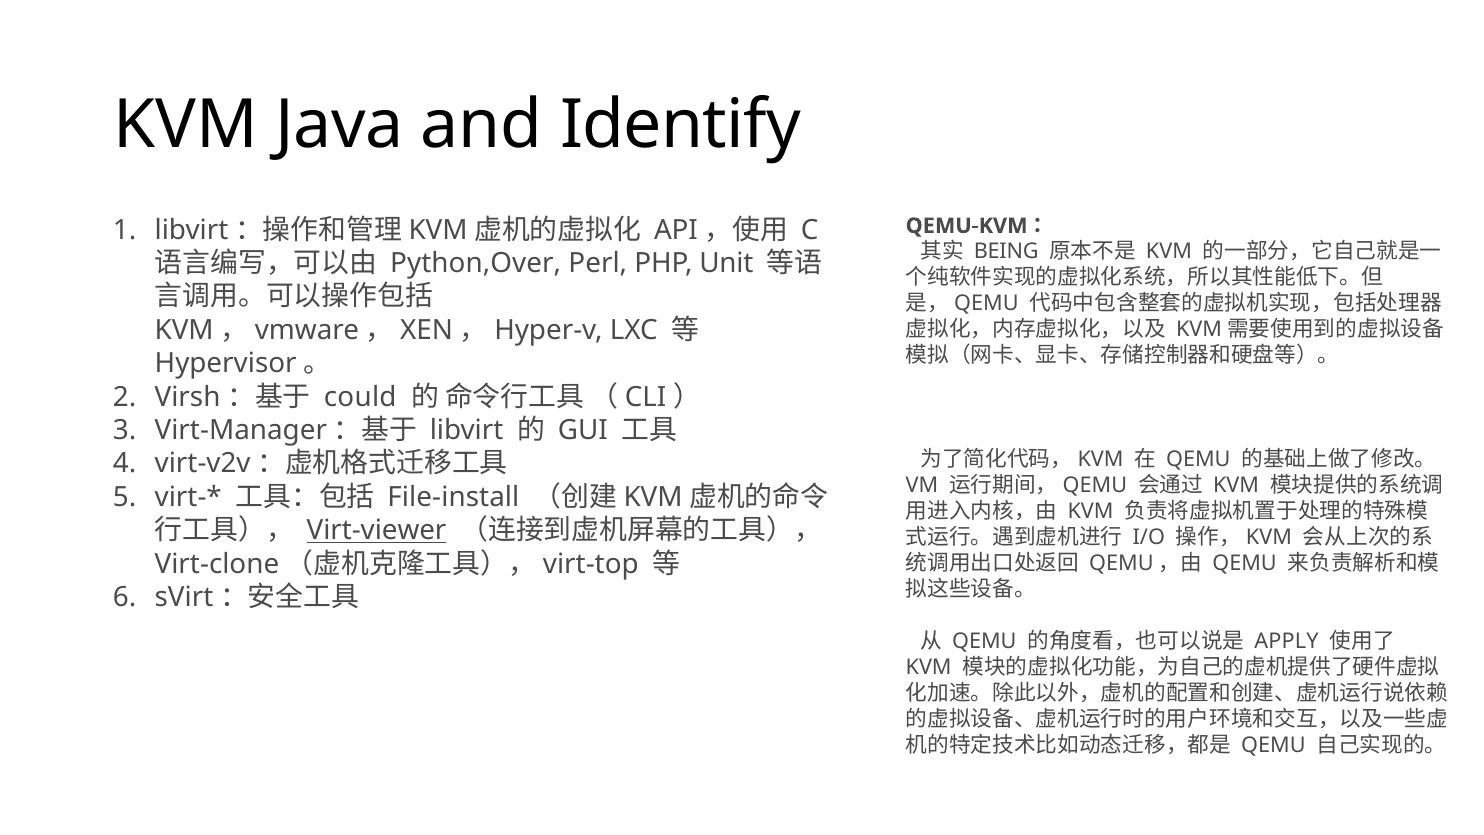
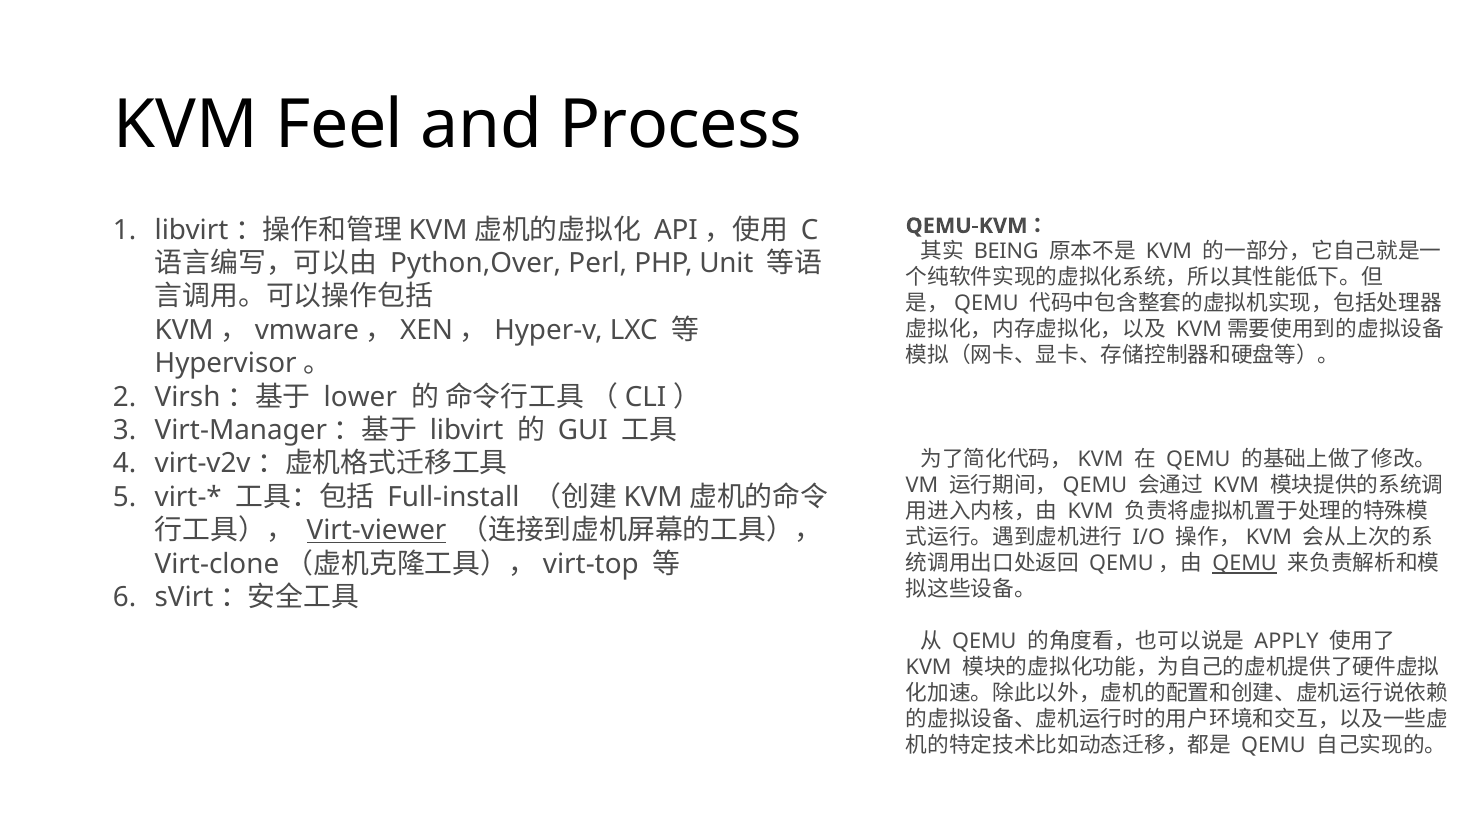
Java: Java -> Feel (339, 125)
Identify: Identify -> Process (681, 125)
could: could -> lower (360, 397)
File-install: File-install -> Full-install (453, 497)
QEMU underline: none -> present (1245, 564)
